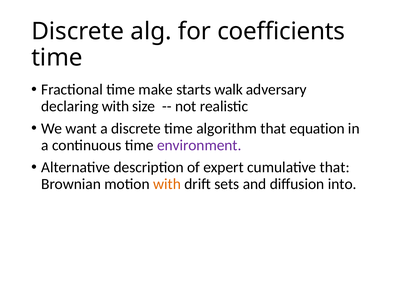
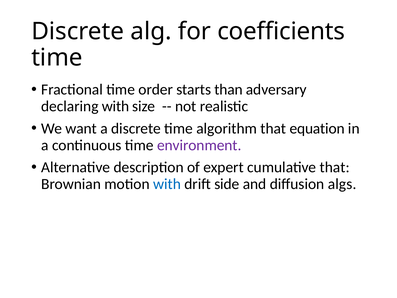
make: make -> order (156, 89)
walk: walk -> than (229, 89)
with colour: orange -> blue (167, 184)
sets: sets -> side (227, 184)
into: into -> algs (342, 184)
